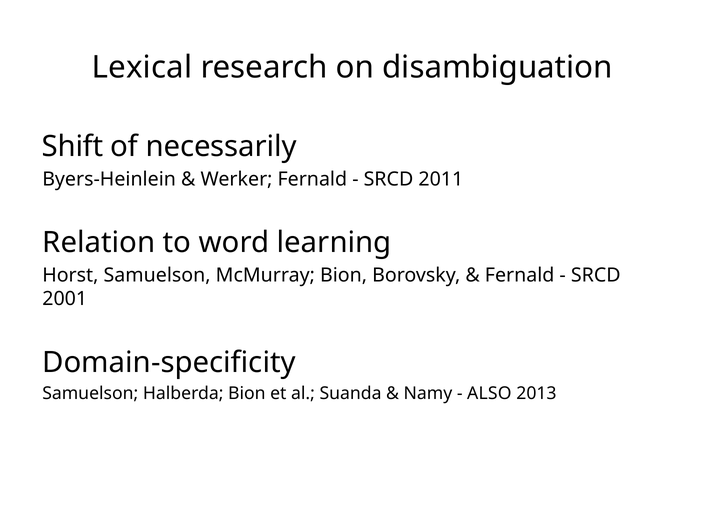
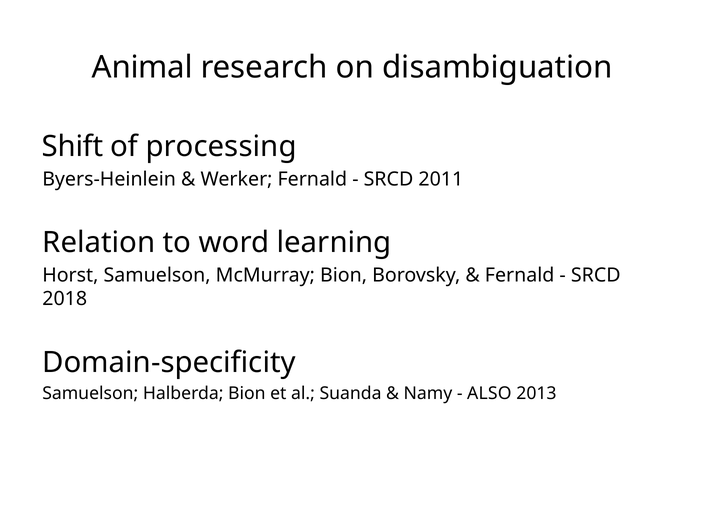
Lexical: Lexical -> Animal (142, 67)
necessarily: necessarily -> processing (221, 147)
2001: 2001 -> 2018 (65, 299)
